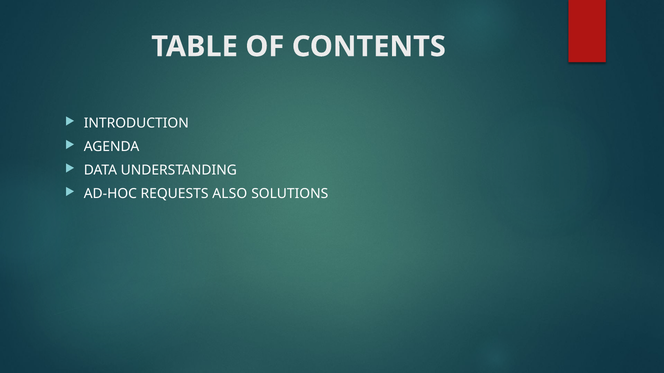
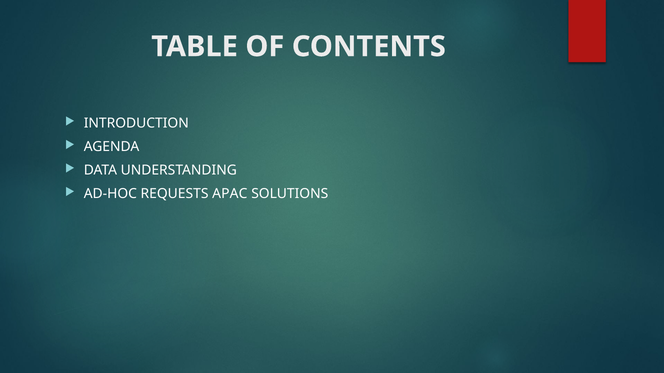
ALSO: ALSO -> APAC (230, 194)
